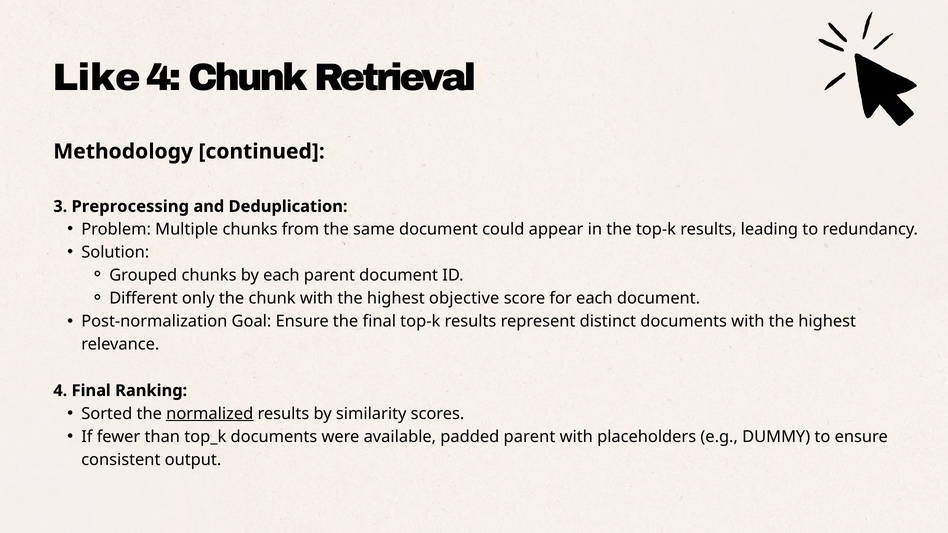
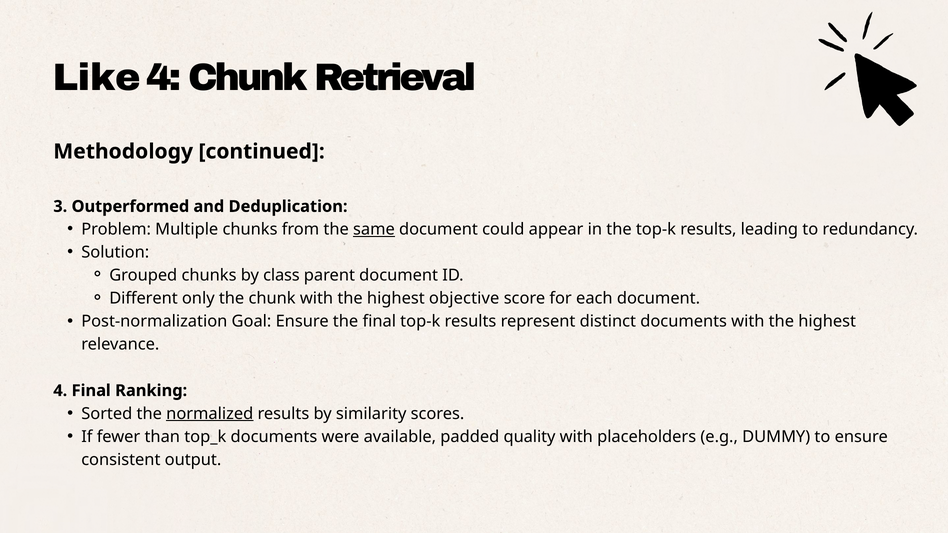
Preprocessing: Preprocessing -> Outperformed (130, 207)
same underline: none -> present (374, 230)
by each: each -> class (281, 276)
padded parent: parent -> quality (530, 437)
